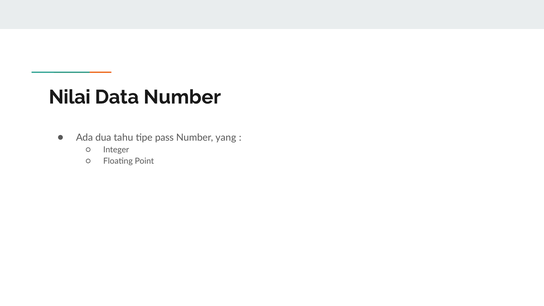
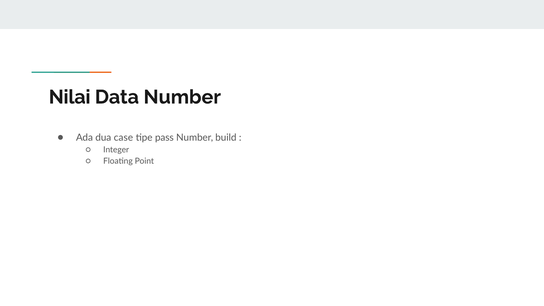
tahu: tahu -> case (123, 137)
yang: yang -> build (226, 137)
